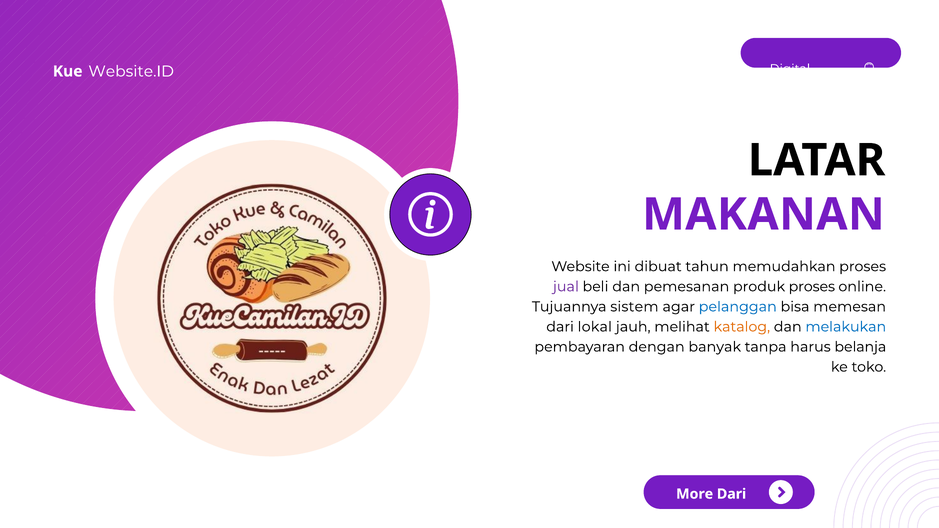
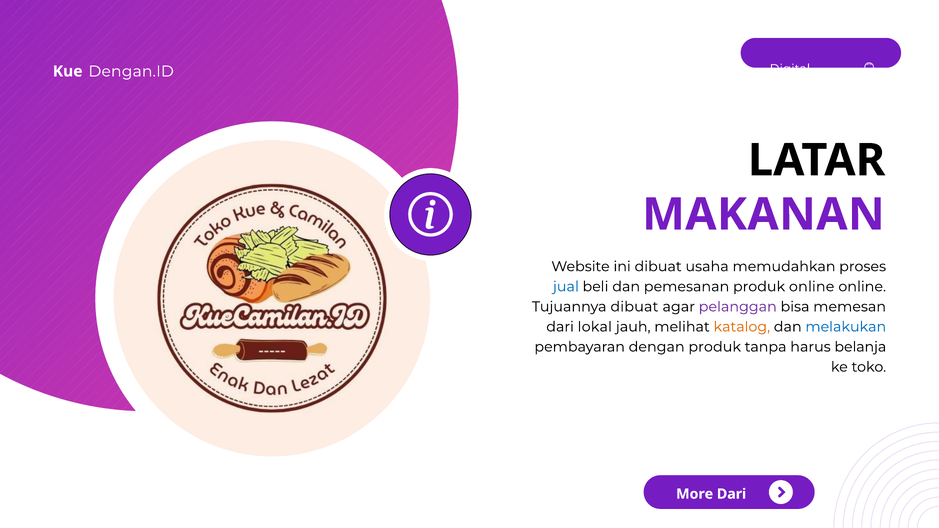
Website.ID: Website.ID -> Dengan.ID (131, 71)
tahun: tahun -> usaha (707, 267)
jual colour: purple -> blue (566, 287)
produk proses: proses -> online (812, 287)
Tujuannya sistem: sistem -> dibuat (634, 307)
pelanggan colour: blue -> purple (738, 307)
dengan banyak: banyak -> produk (715, 347)
